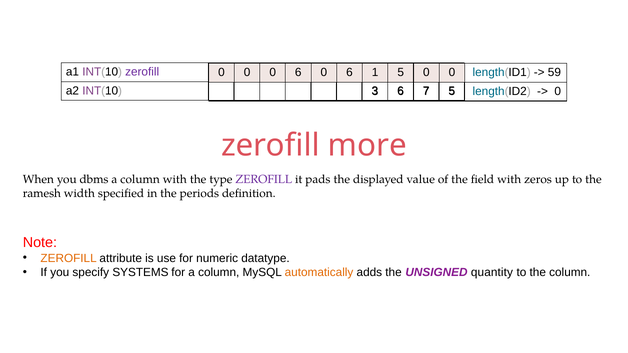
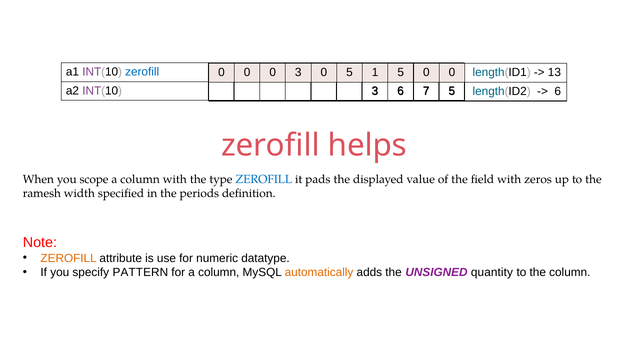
zerofill colour: purple -> blue (142, 72)
0 0 6: 6 -> 3 (298, 72)
6: 6 -> 5 (349, 72)
59: 59 -> 13 (554, 72)
0: 0 -> 6 (558, 91)
more: more -> helps (367, 145)
dbms: dbms -> scope (94, 179)
ZEROFILL colour: purple -> blue (264, 179)
SYSTEMS: SYSTEMS -> PATTERN (140, 272)
